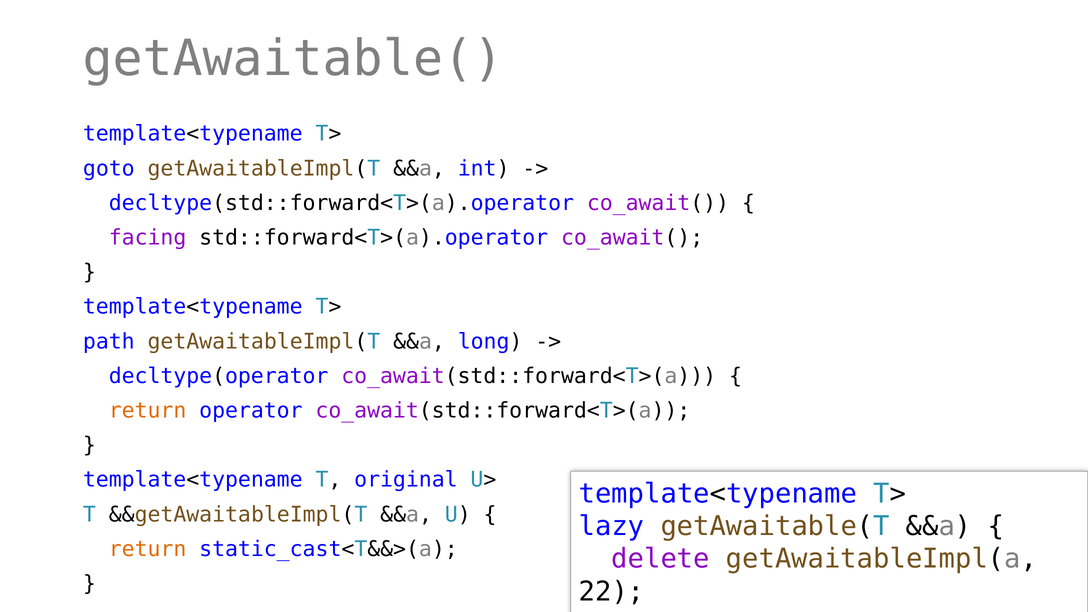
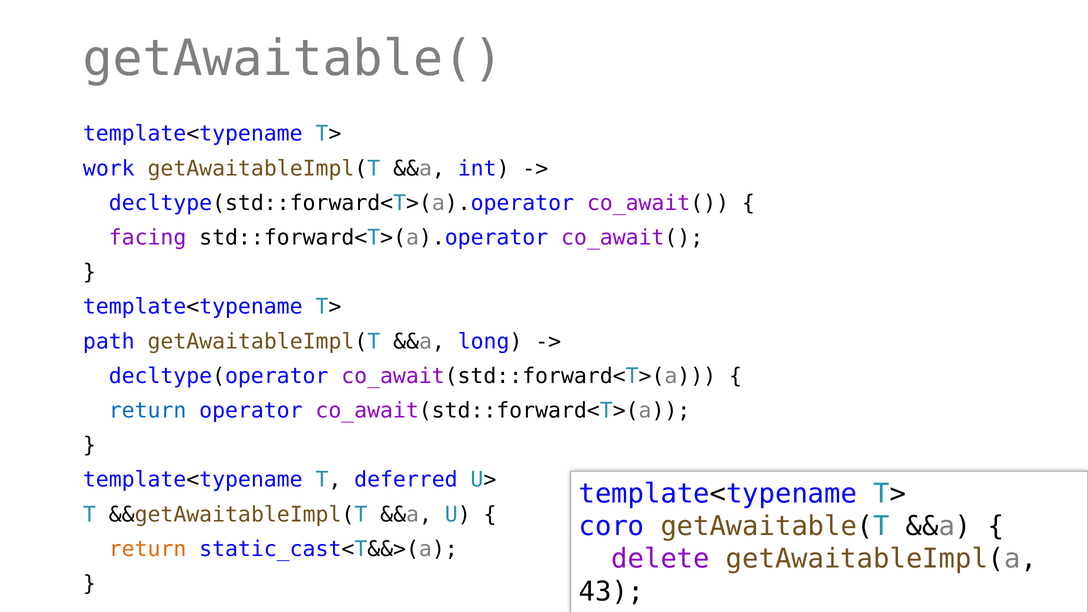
goto: goto -> work (109, 168)
return colour: orange -> blue (148, 411)
original: original -> deferred (406, 480)
lazy: lazy -> coro (612, 526)
22: 22 -> 43 (612, 592)
